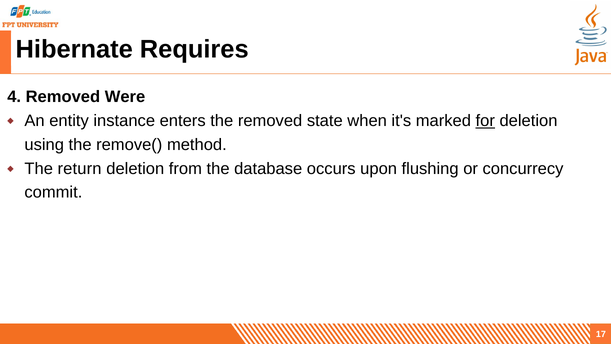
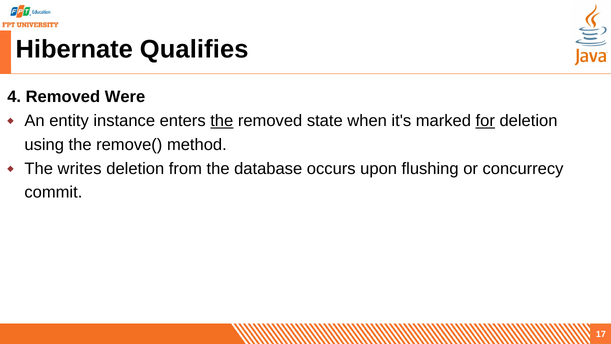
Requires: Requires -> Qualifies (194, 49)
the underline: none -> present (222, 121)
return: return -> writes (80, 168)
